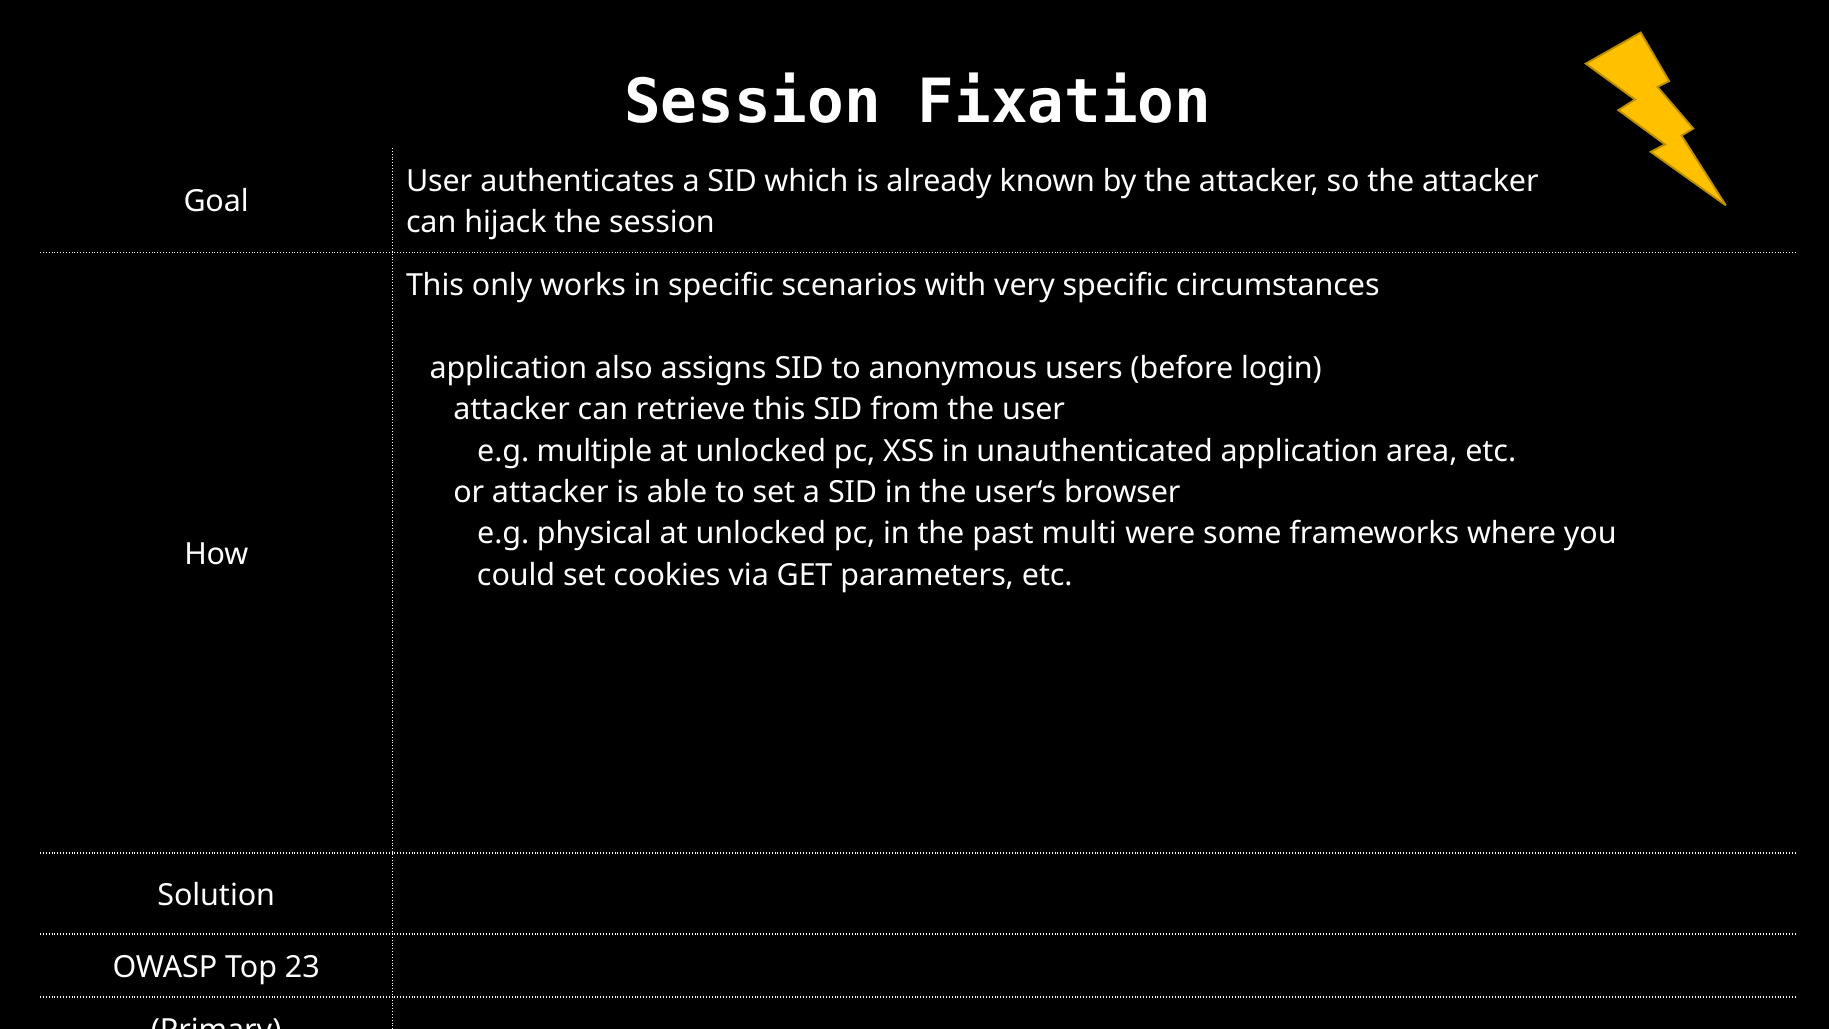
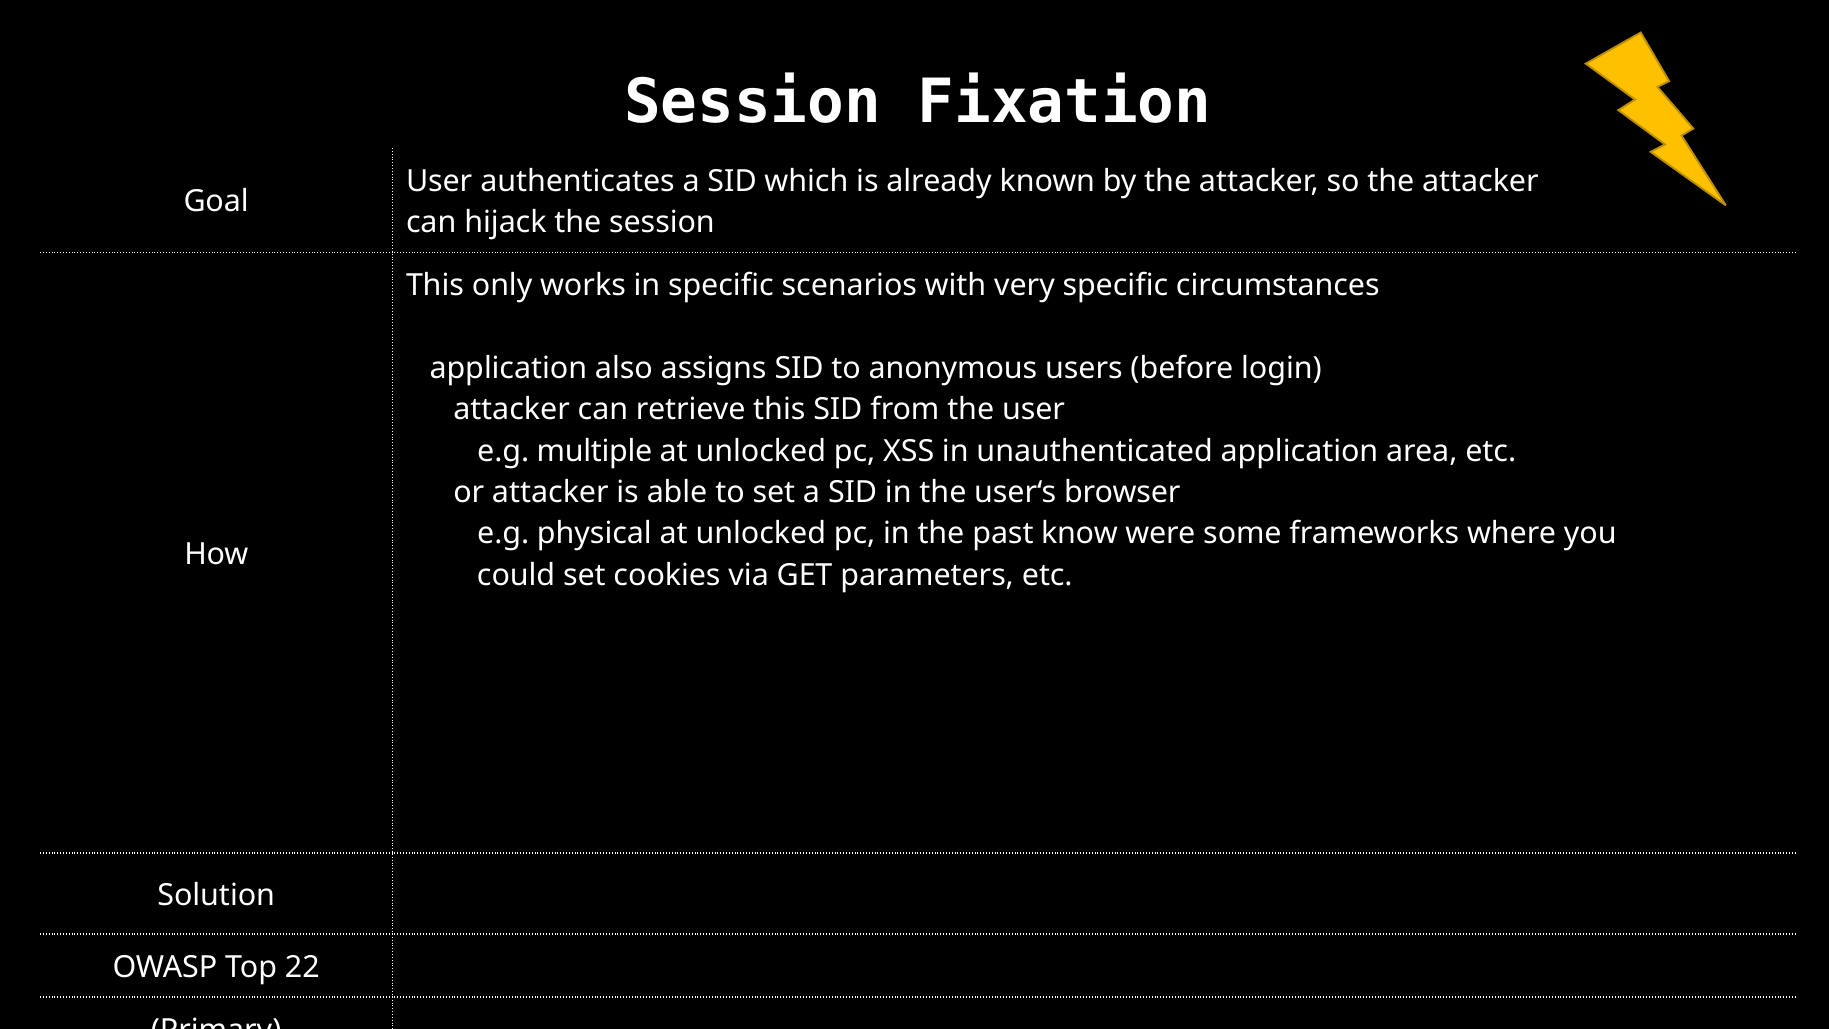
multi: multi -> know (1080, 534)
23: 23 -> 22 (302, 967)
